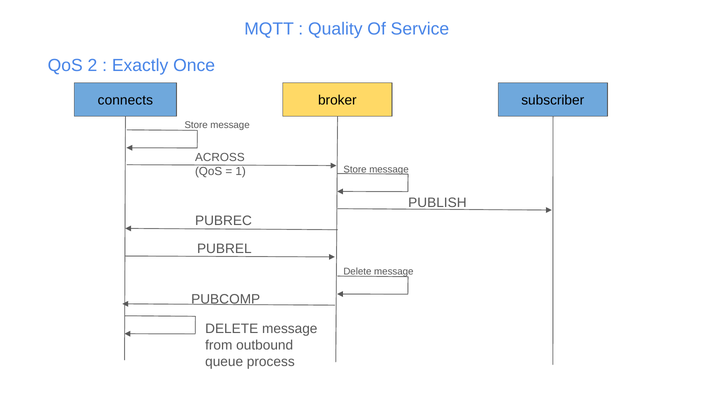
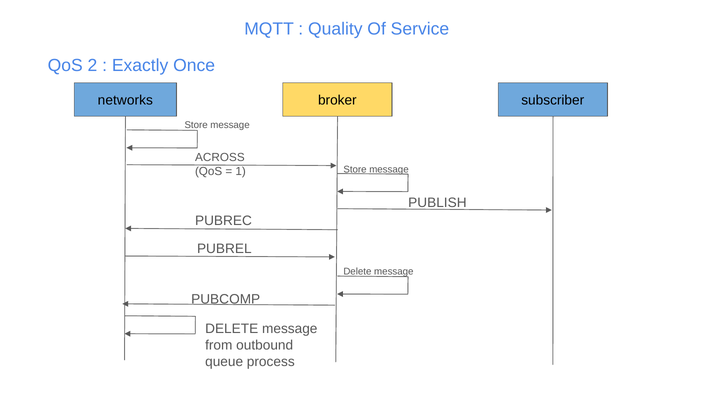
connects: connects -> networks (125, 101)
